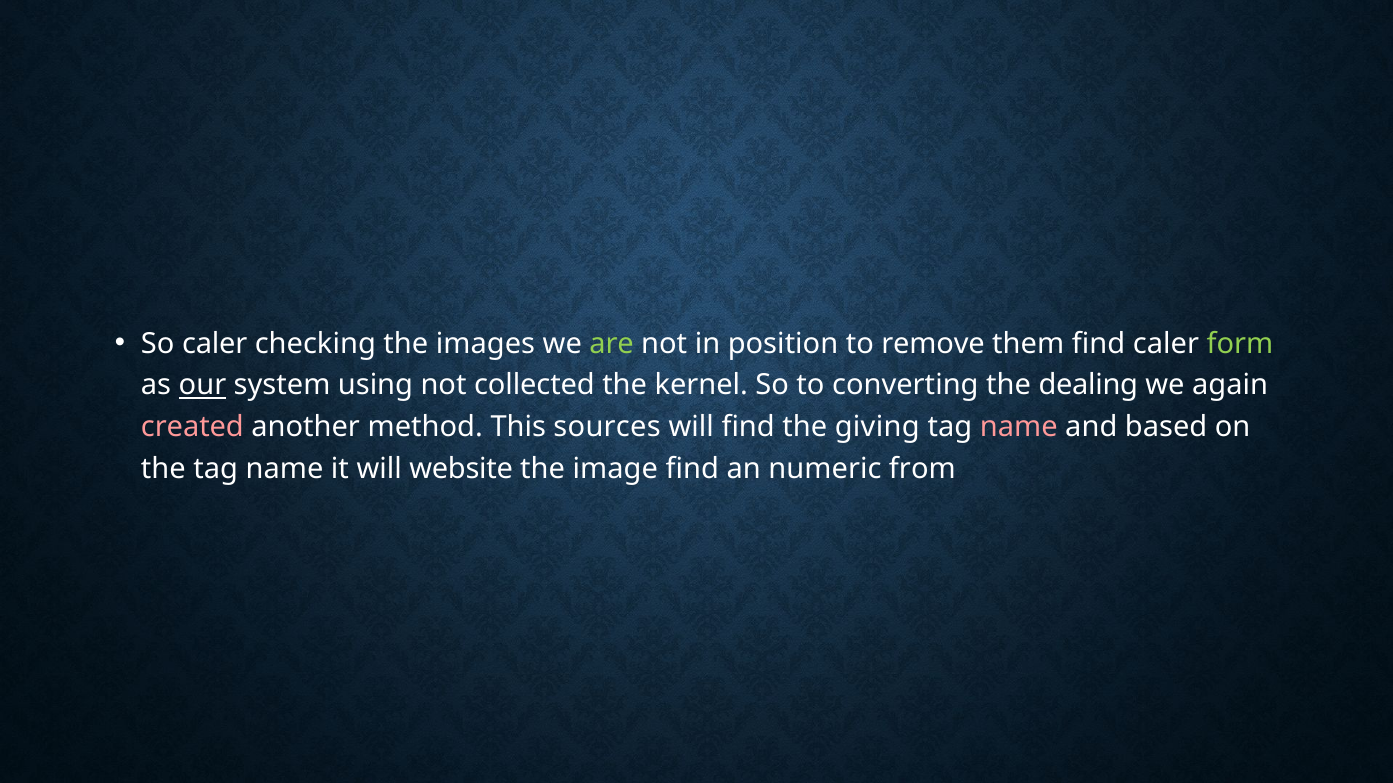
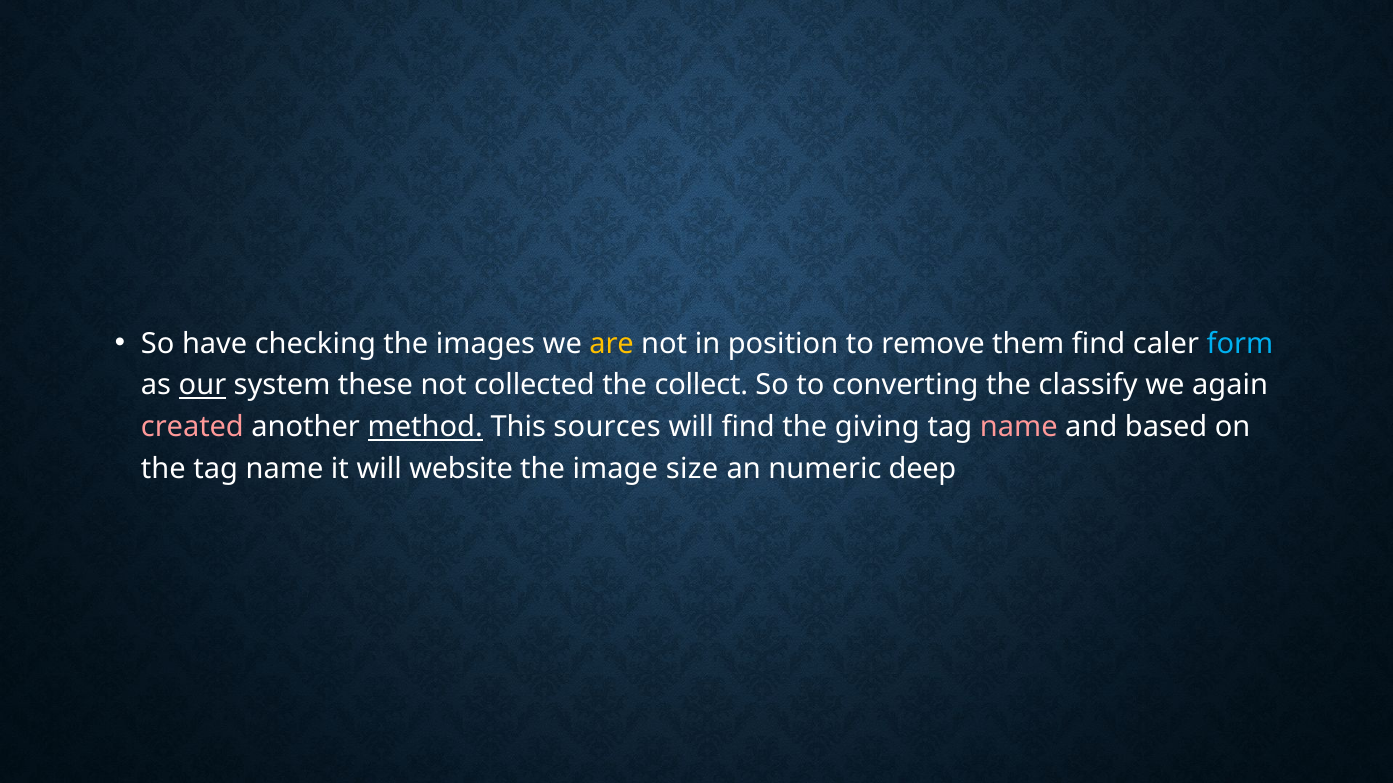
So caler: caler -> have (215, 344)
are colour: light green -> yellow (612, 344)
form colour: light green -> light blue (1240, 344)
using: using -> these (375, 386)
kernel: kernel -> collect (701, 386)
dealing: dealing -> classify (1088, 386)
method underline: none -> present (425, 427)
image find: find -> size (692, 469)
from: from -> deep (923, 469)
